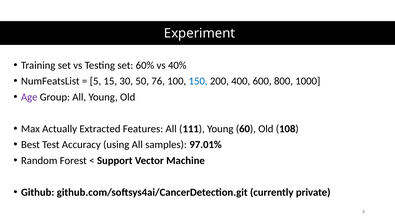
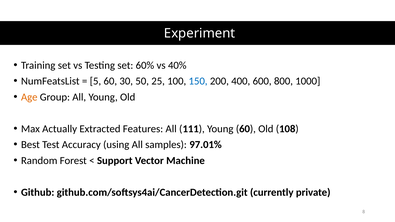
5 15: 15 -> 60 (110, 81)
76: 76 -> 25 (158, 81)
Age colour: purple -> orange (29, 97)
